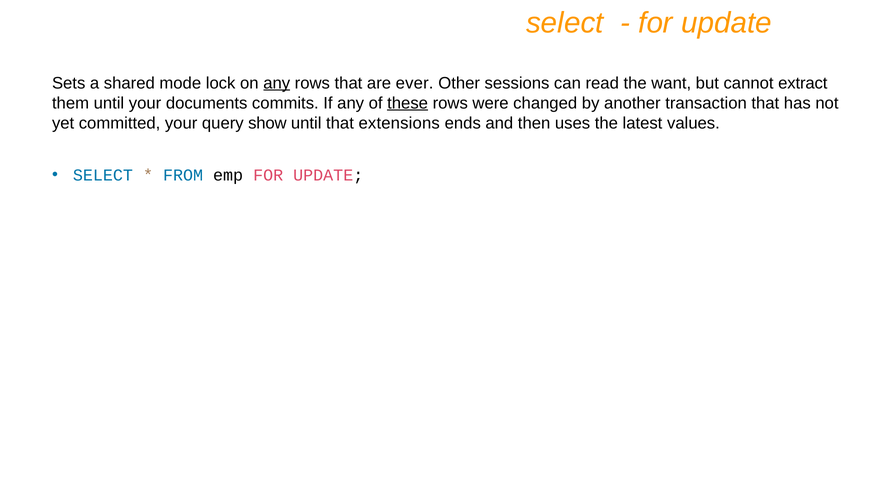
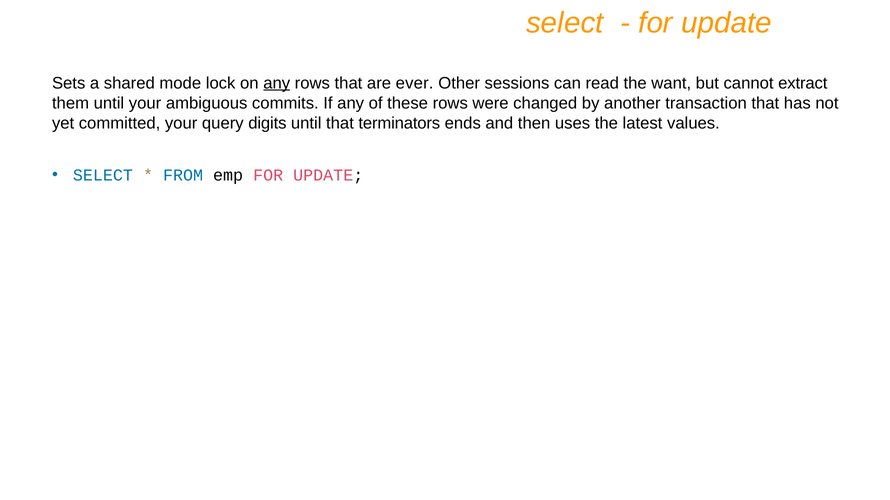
documents: documents -> ambiguous (207, 103)
these underline: present -> none (408, 103)
show: show -> digits (267, 123)
extensions: extensions -> terminators (399, 123)
